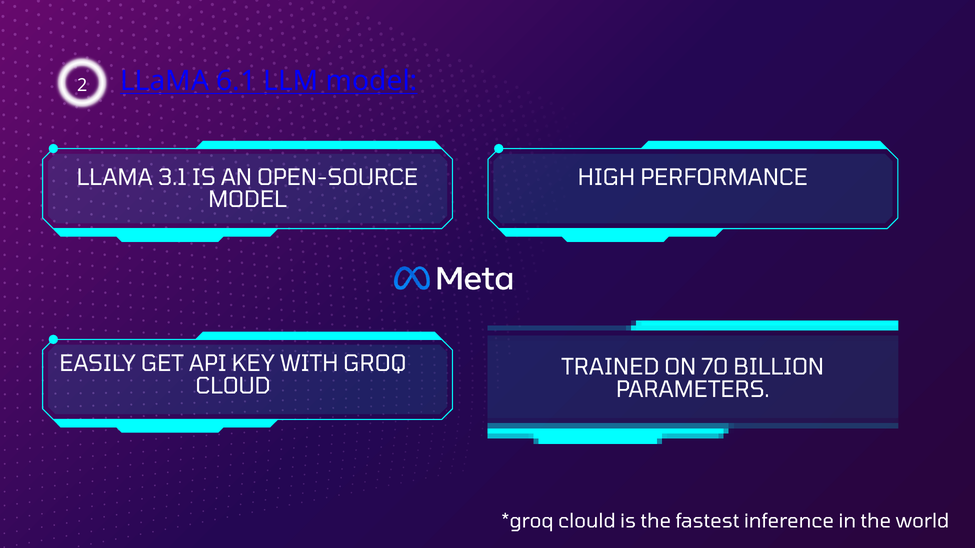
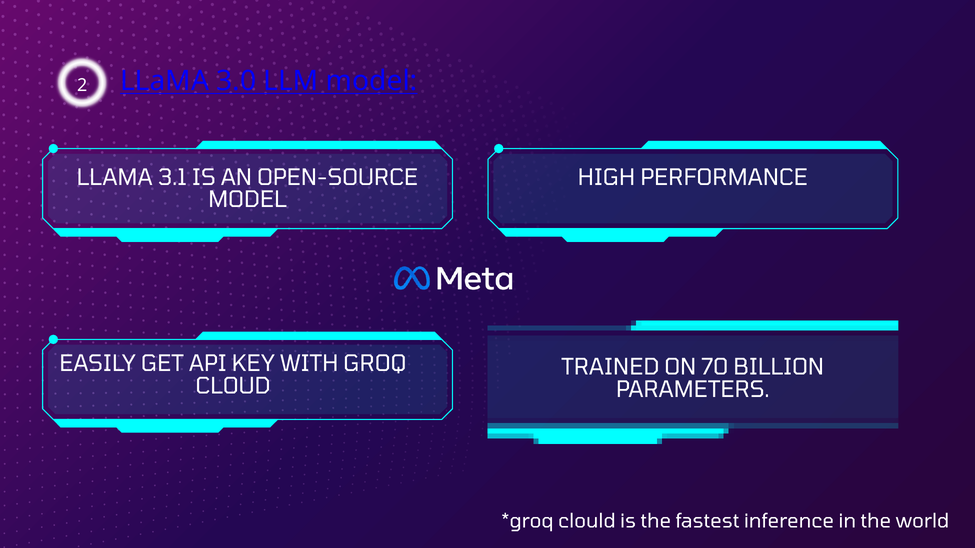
6.1: 6.1 -> 3.0 (236, 81)
